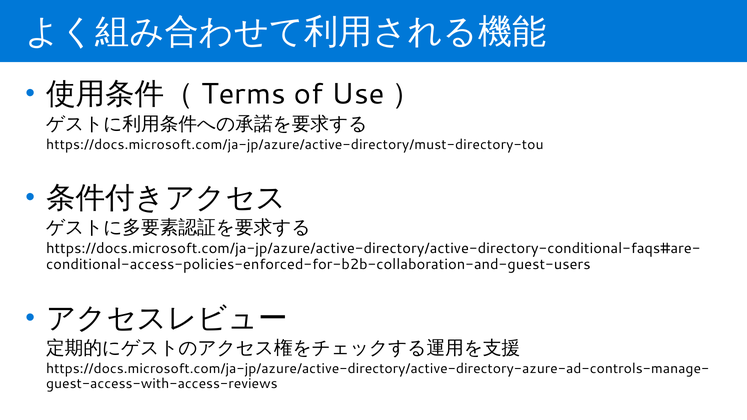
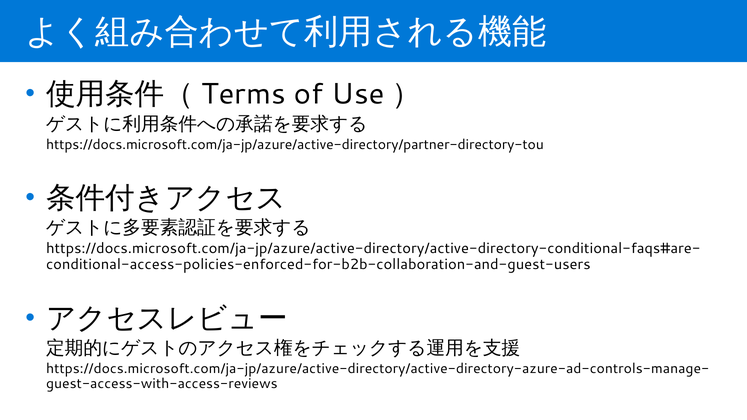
https://docs.microsoft.com/ja-jp/azure/active-directory/must-directory-tou: https://docs.microsoft.com/ja-jp/azure/active-directory/must-directory-tou -> https://docs.microsoft.com/ja-jp/azure/active-directory/partner-directory-tou (295, 145)
